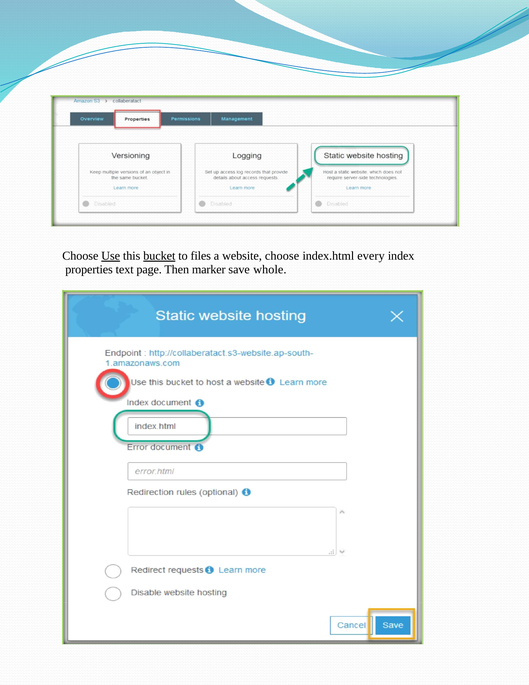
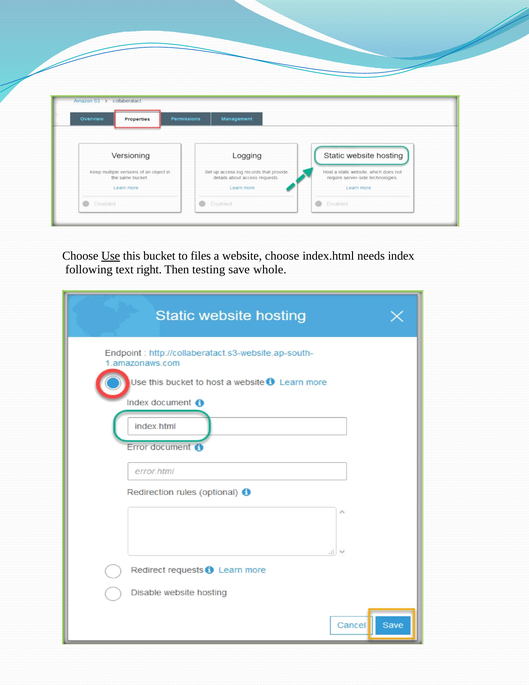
bucket underline: present -> none (159, 256)
every: every -> needs (371, 256)
properties: properties -> following (89, 269)
page: page -> right (149, 269)
marker: marker -> testing (209, 269)
